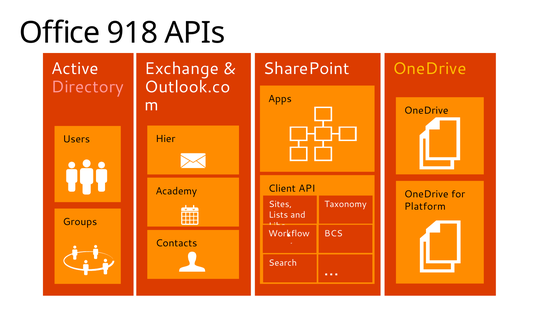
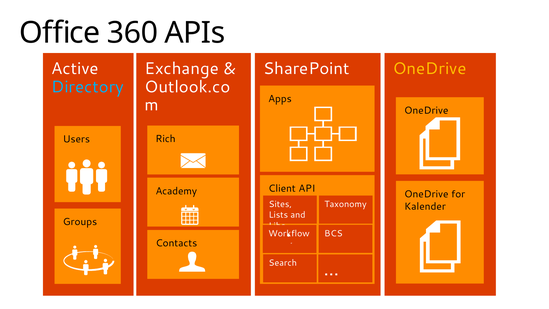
918: 918 -> 360 (133, 33)
Directory colour: pink -> light blue (88, 87)
Hier: Hier -> Rich (166, 139)
Platform: Platform -> Kalender (425, 206)
